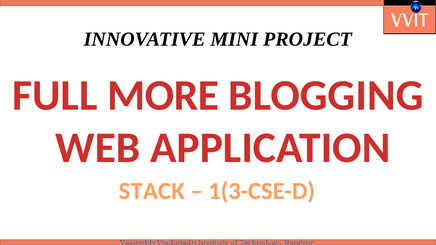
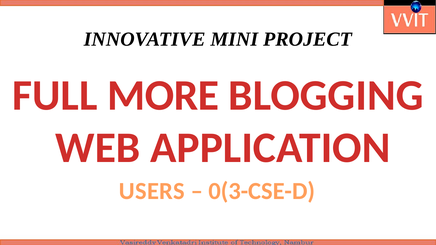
STACK: STACK -> USERS (152, 191)
1(3-CSE-D: 1(3-CSE-D -> 0(3-CSE-D (262, 191)
